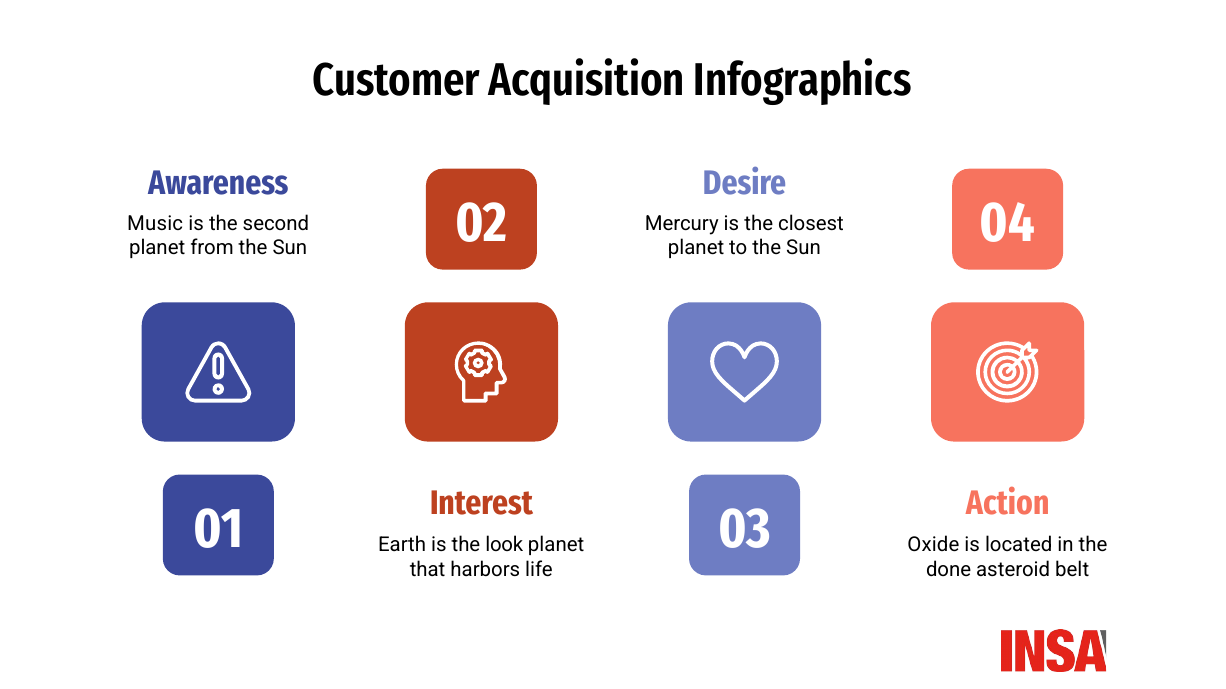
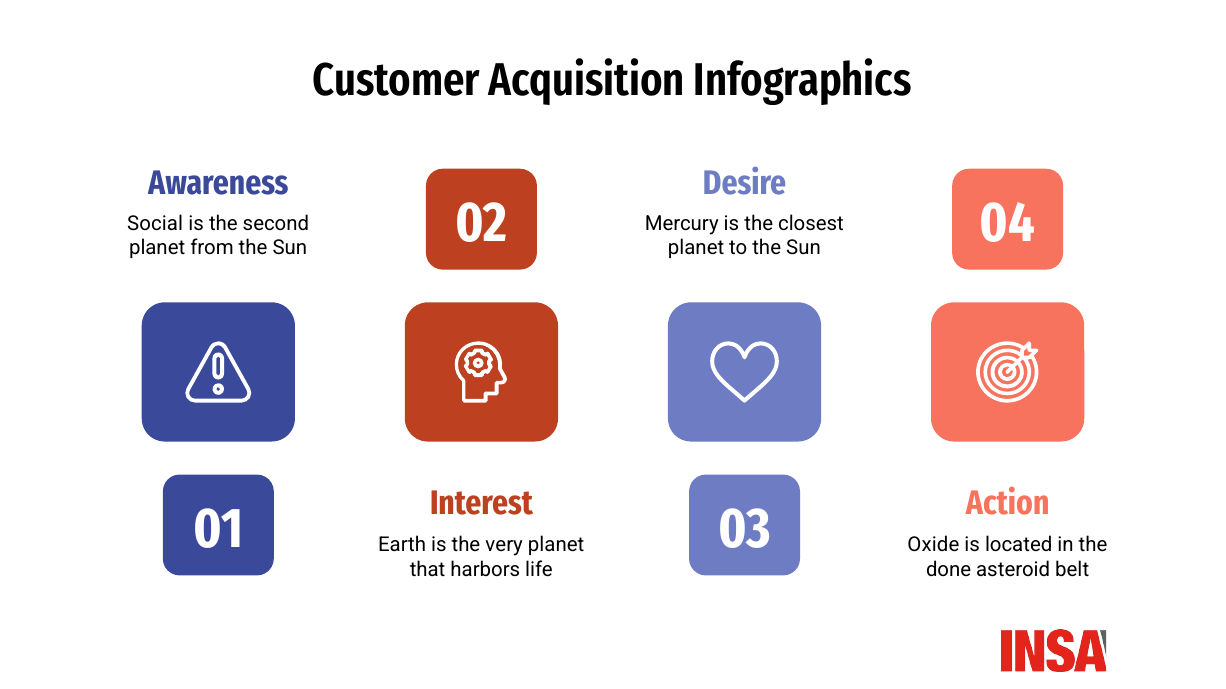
Music: Music -> Social (155, 224)
look: look -> very (504, 545)
